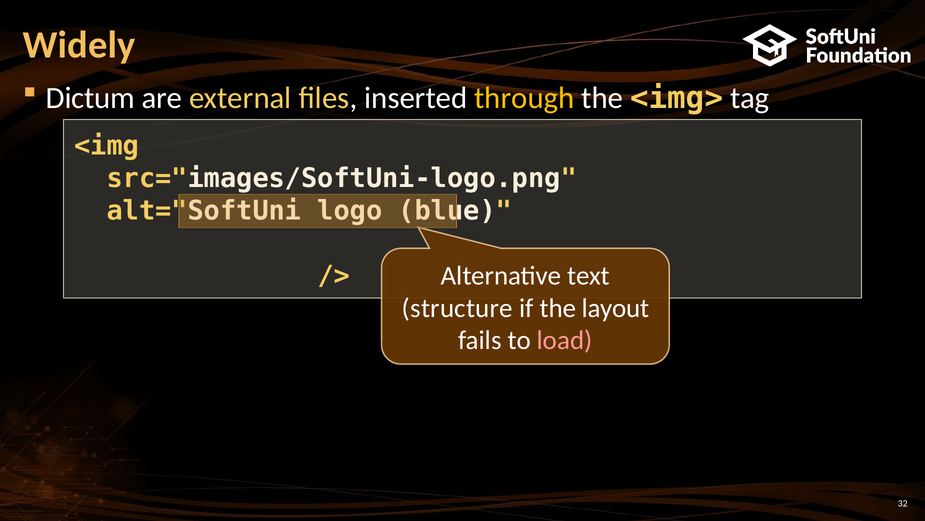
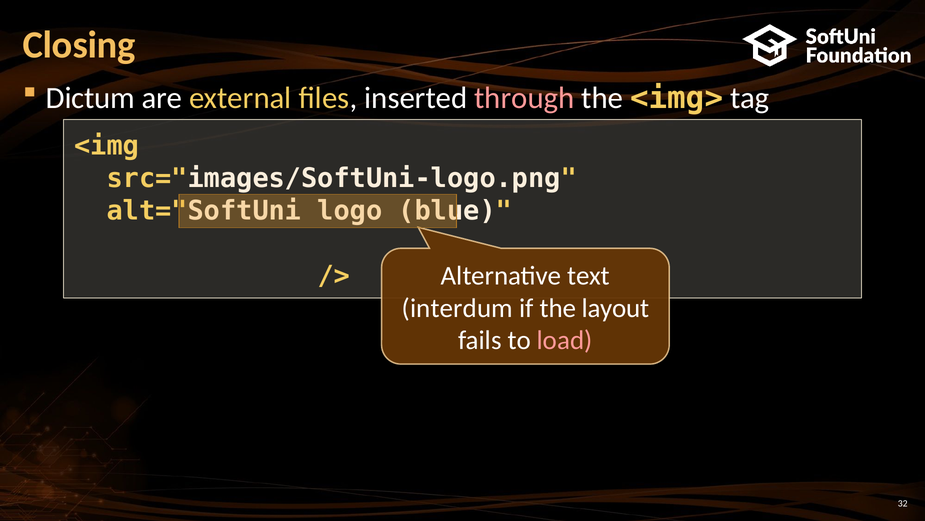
Widely: Widely -> Closing (79, 45)
through colour: yellow -> pink (524, 98)
structure: structure -> interdum (457, 308)
